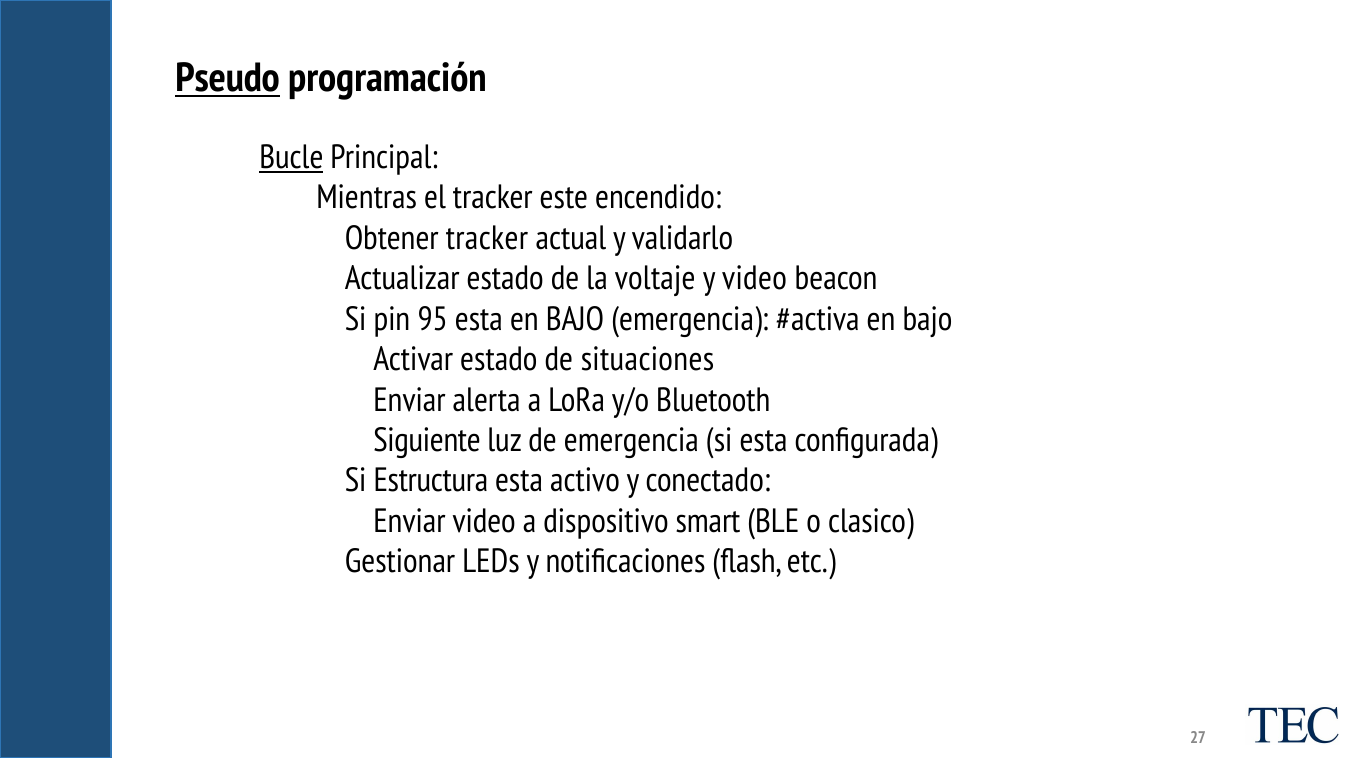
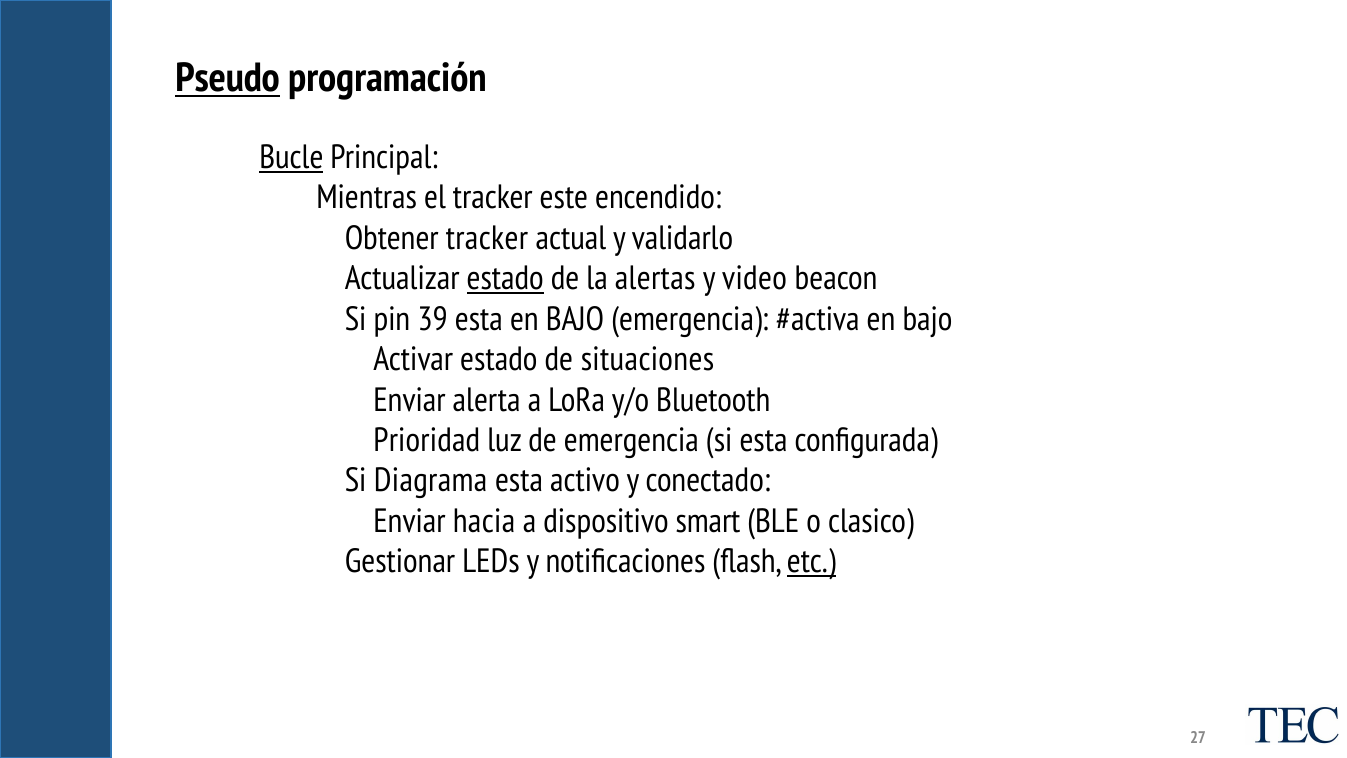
estado underline: none -> present (505, 279)
voltaje: voltaje -> alertas (655, 279)
95: 95 -> 39 (433, 319)
Siguiente: Siguiente -> Prioridad (427, 440)
Estructura: Estructura -> Diagrama (431, 481)
Enviar video: video -> hacia (484, 521)
etc underline: none -> present (811, 561)
